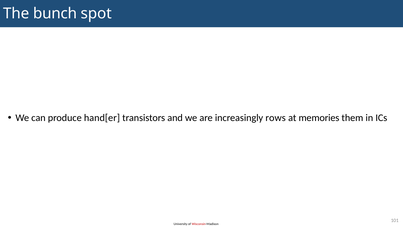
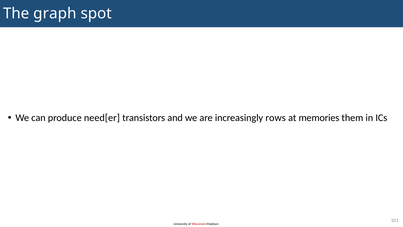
bunch: bunch -> graph (55, 14)
hand[er: hand[er -> need[er (102, 118)
